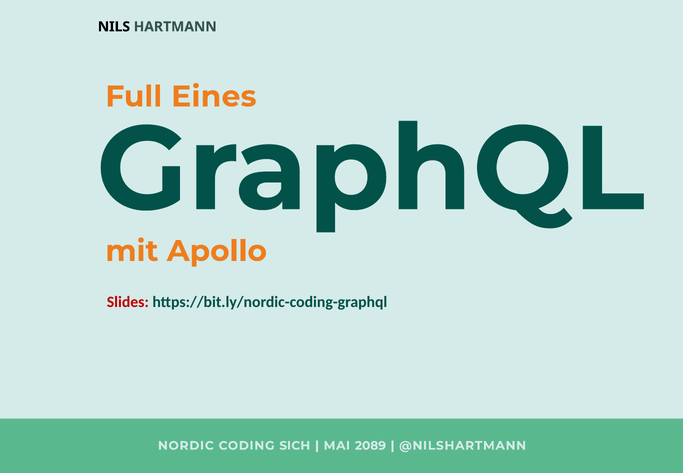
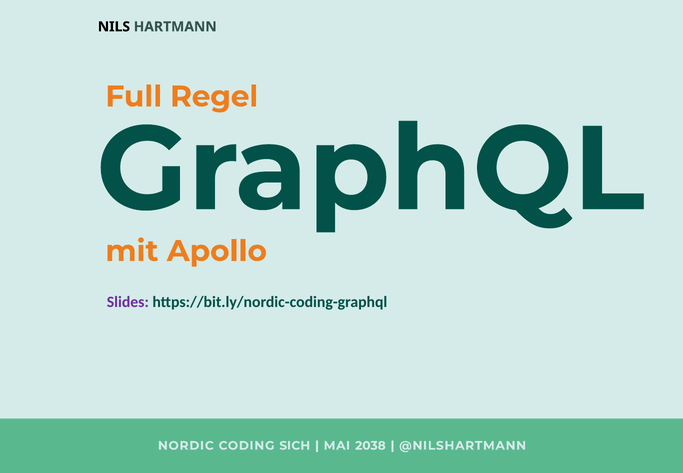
Eines: Eines -> Regel (214, 97)
Slides colour: red -> purple (128, 302)
2089: 2089 -> 2038 (370, 446)
